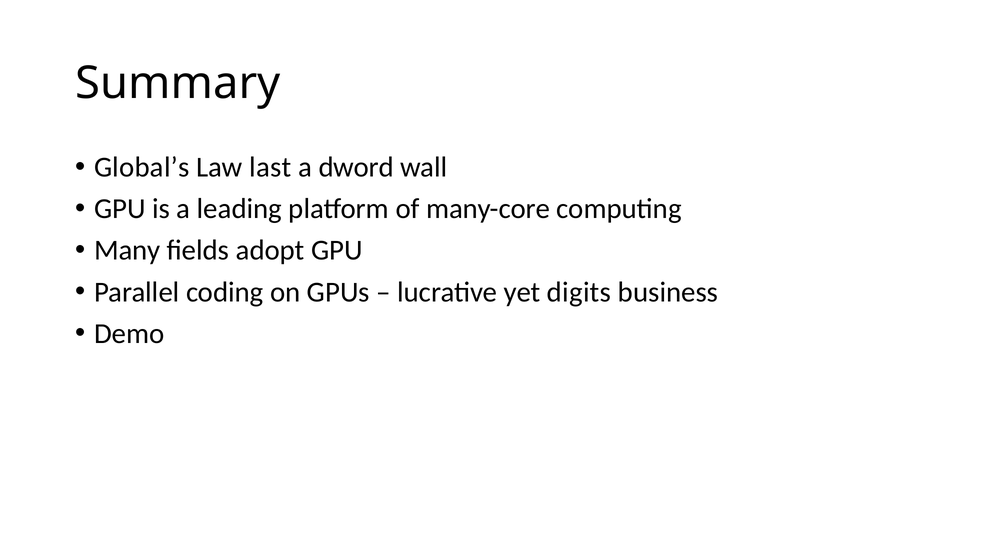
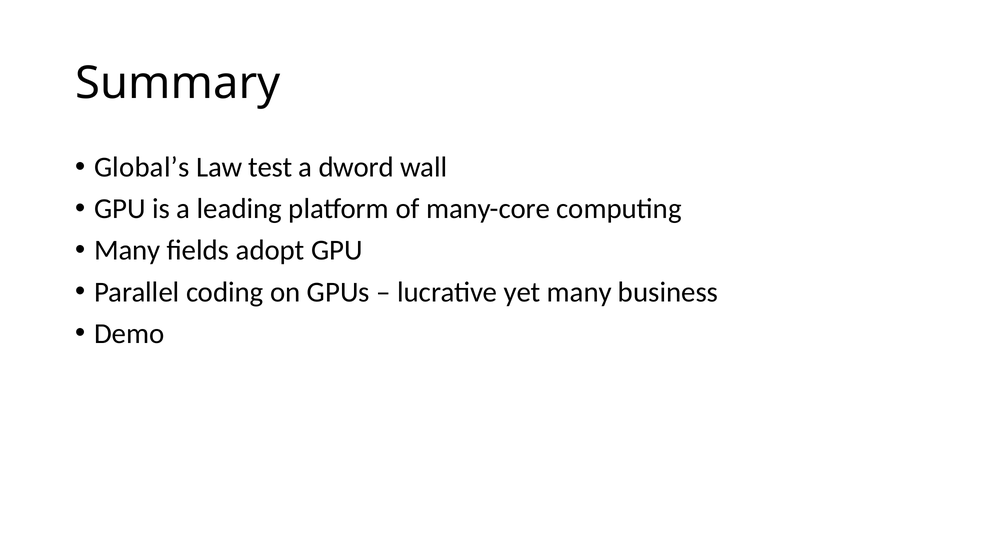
last: last -> test (271, 167)
yet digits: digits -> many (579, 292)
